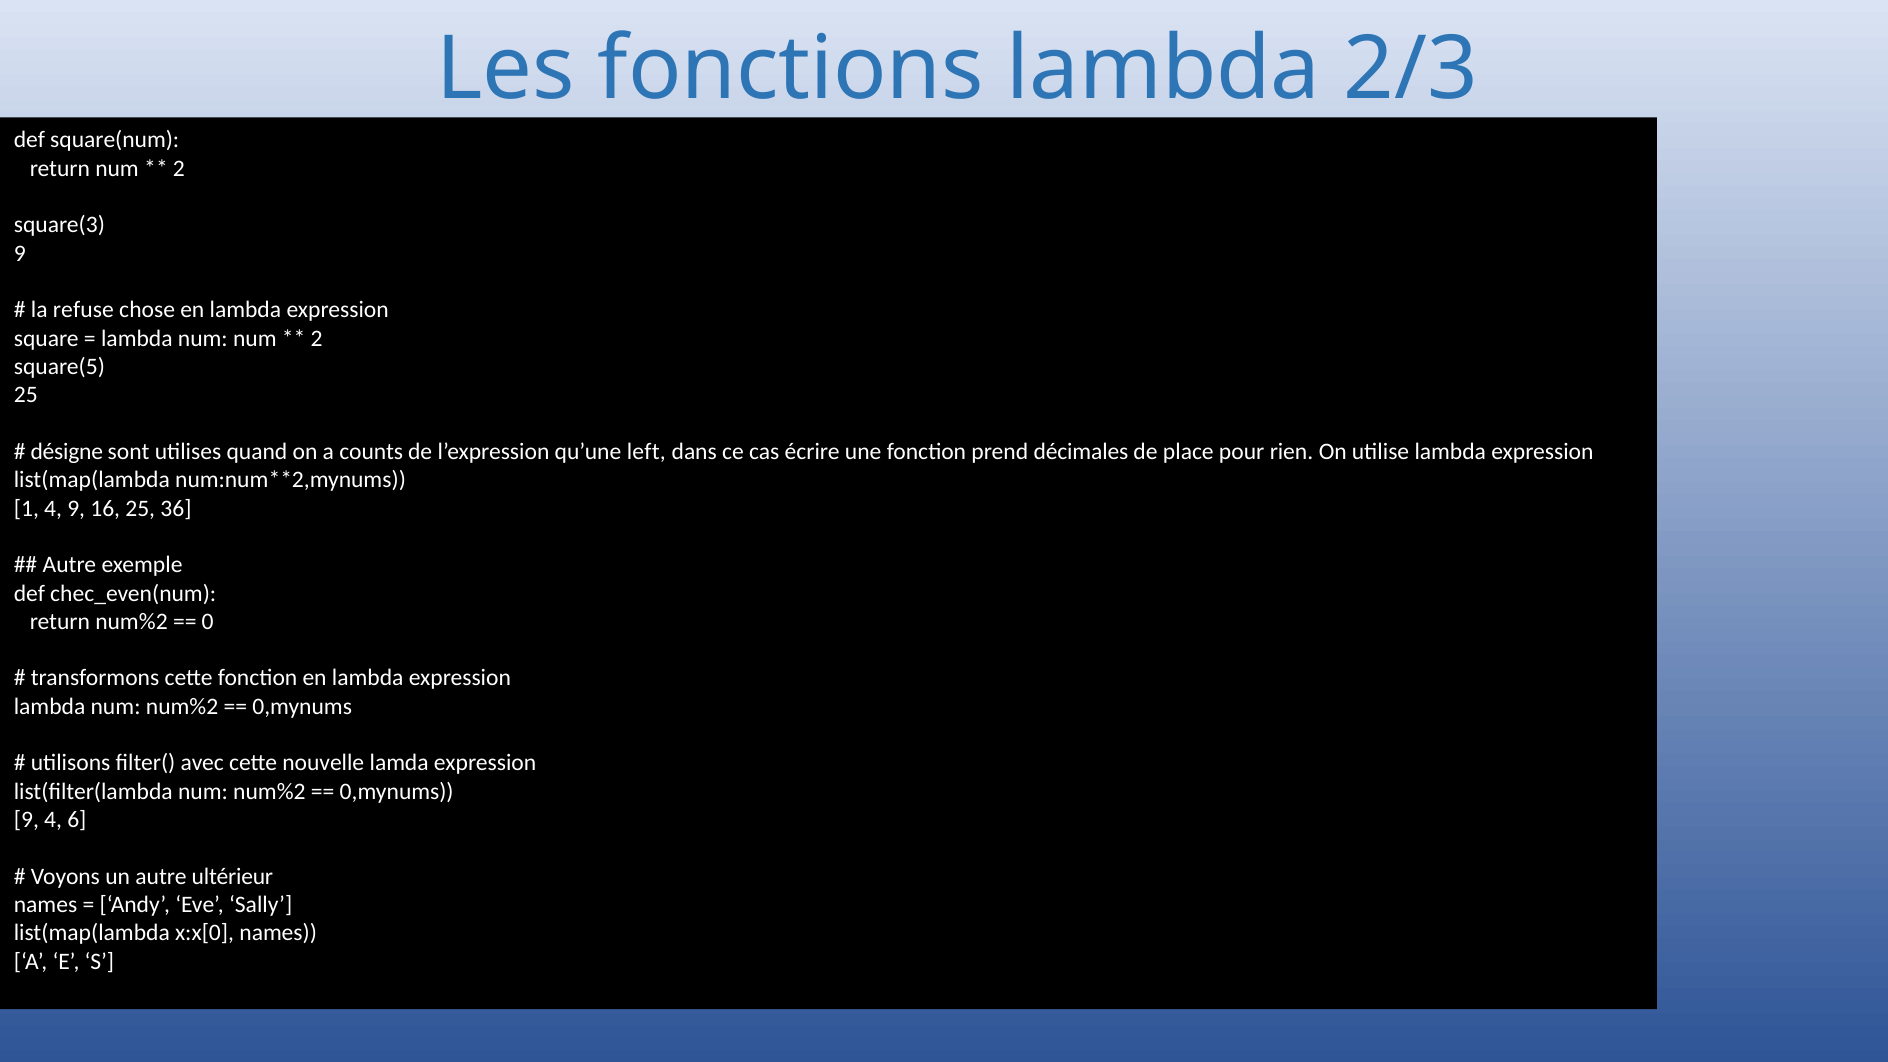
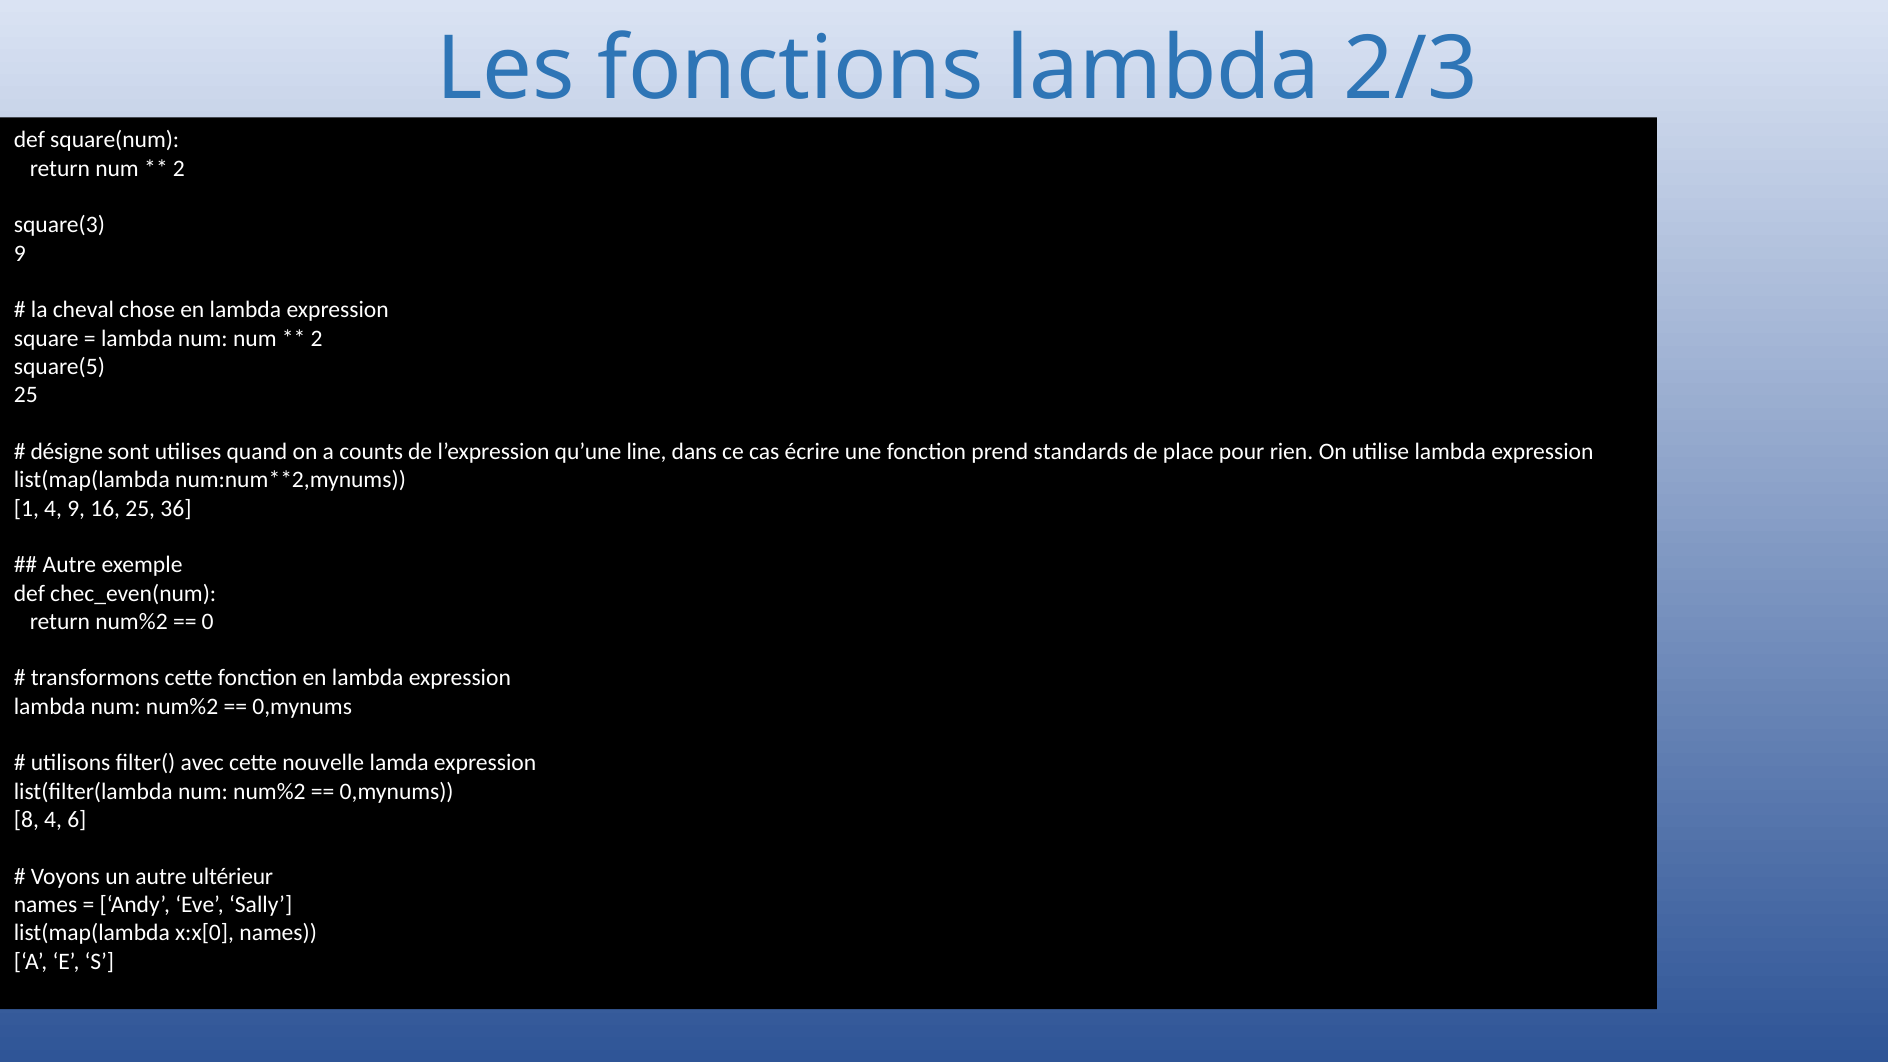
refuse: refuse -> cheval (83, 310)
left: left -> line (646, 452)
décimales: décimales -> standards (1081, 452)
9: 9 -> 8 (26, 820)
